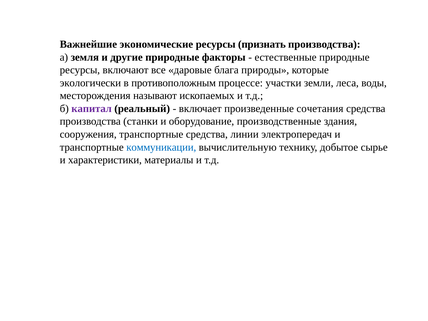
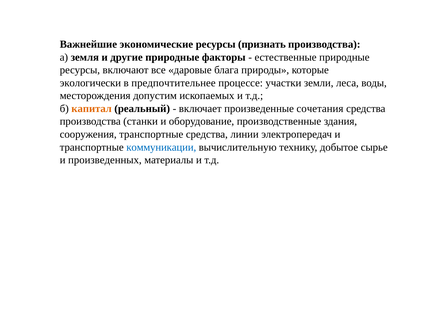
противоположным: противоположным -> предпочтительнее (174, 83)
называют: называют -> допустим (155, 96)
капитал colour: purple -> orange (92, 109)
характеристики: характеристики -> произведенных (105, 160)
